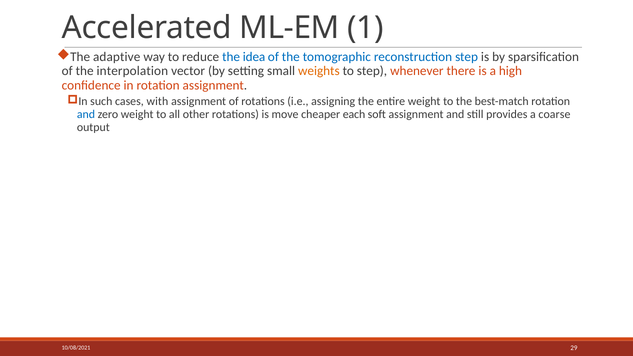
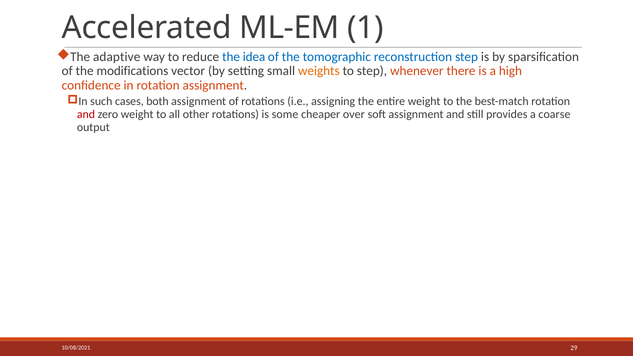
interpolation: interpolation -> modifications (132, 71)
with: with -> both (158, 101)
and colour: blue -> red (86, 114)
move: move -> some (285, 114)
each: each -> over (354, 114)
